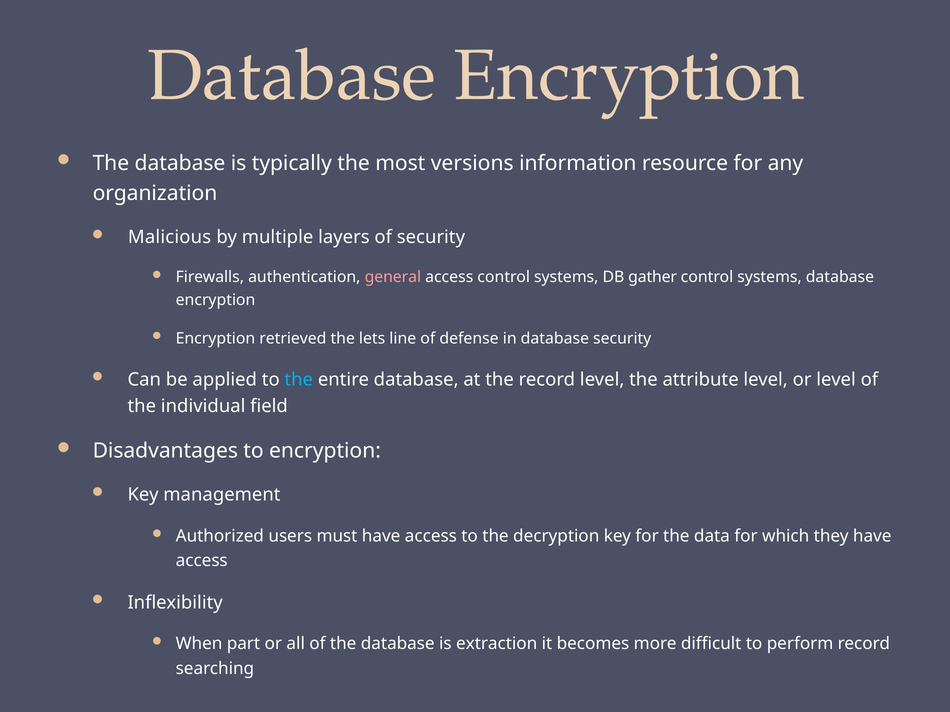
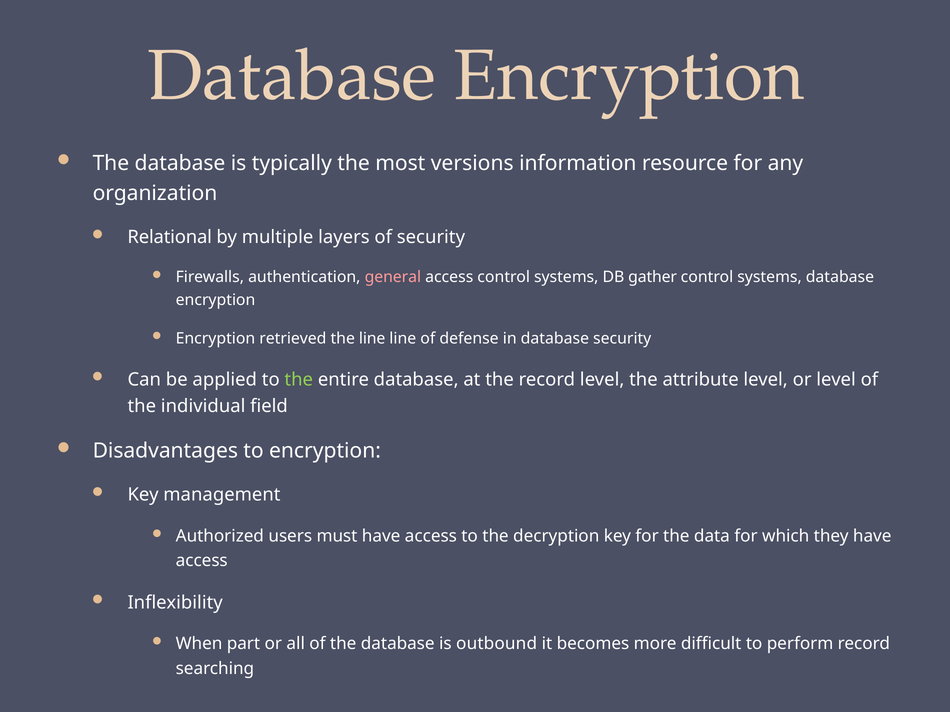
Malicious: Malicious -> Relational (170, 237)
the lets: lets -> line (372, 339)
the colour: light blue -> light green (299, 380)
extraction: extraction -> outbound (497, 644)
